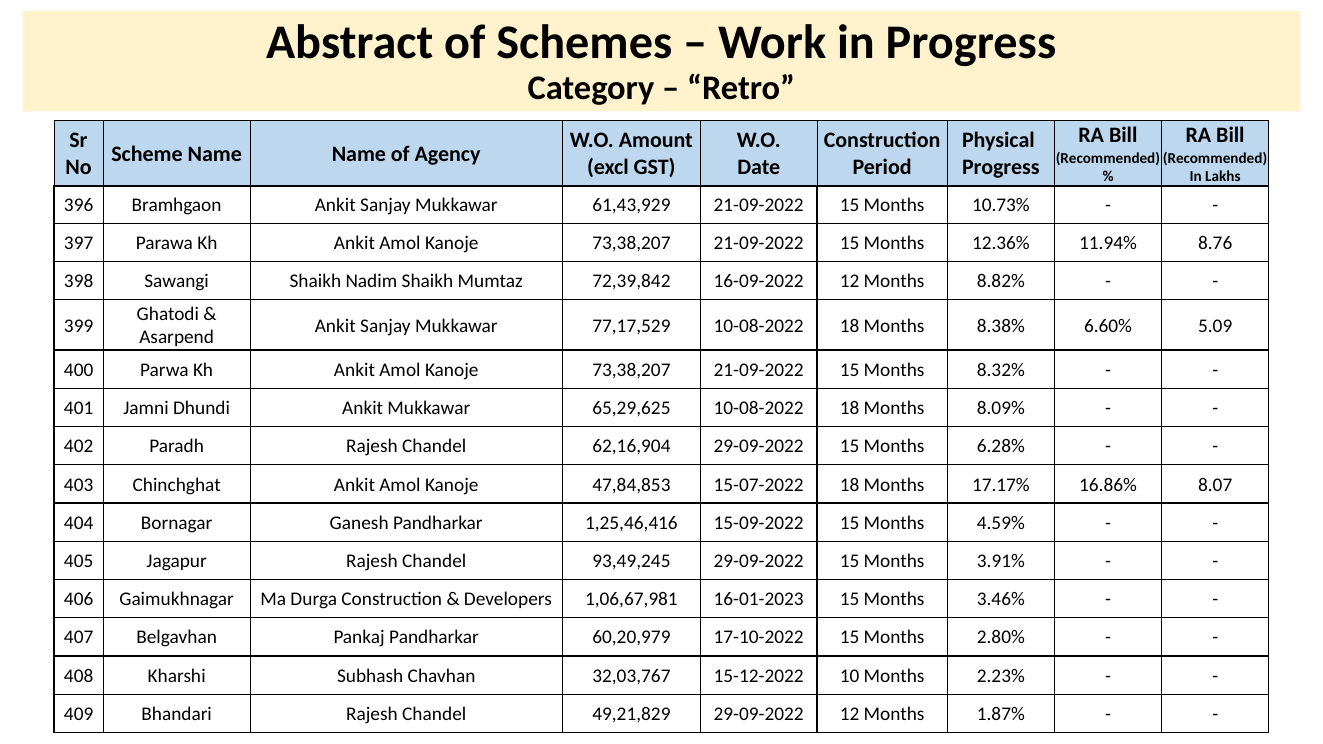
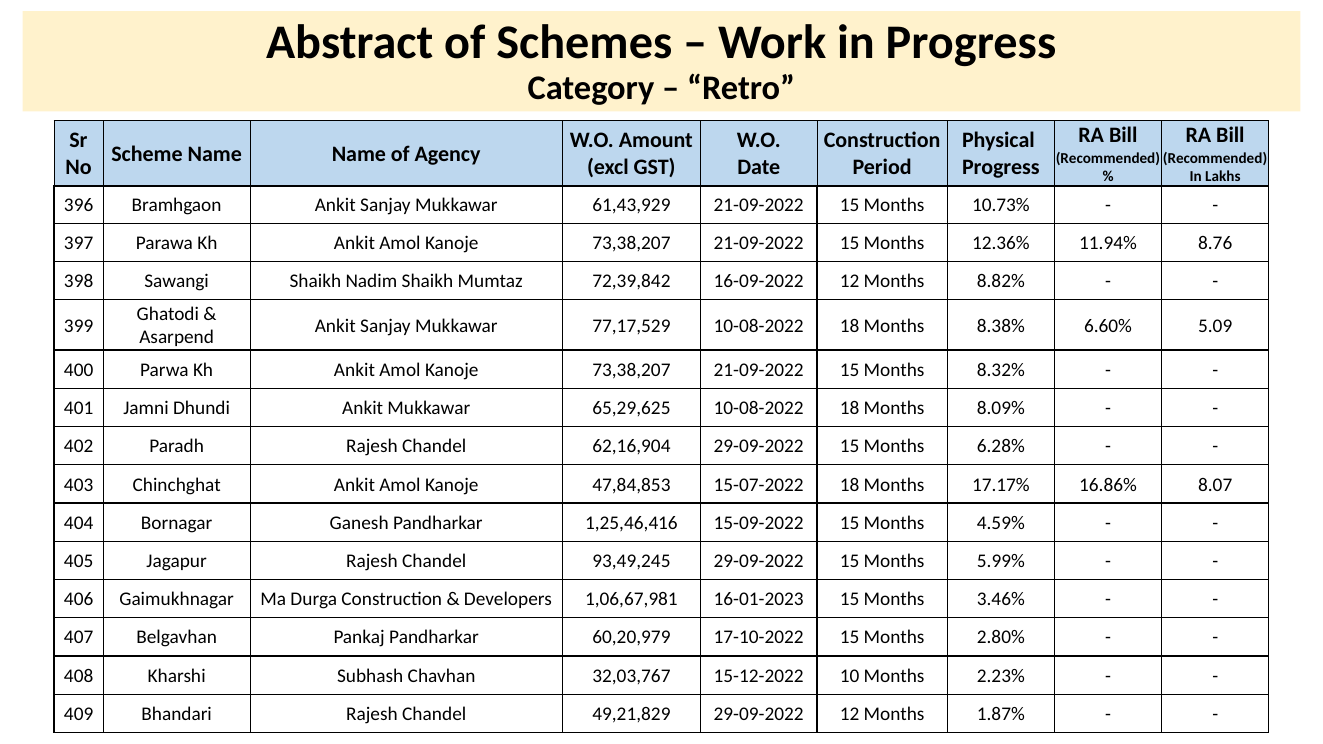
3.91%: 3.91% -> 5.99% (1001, 561)
